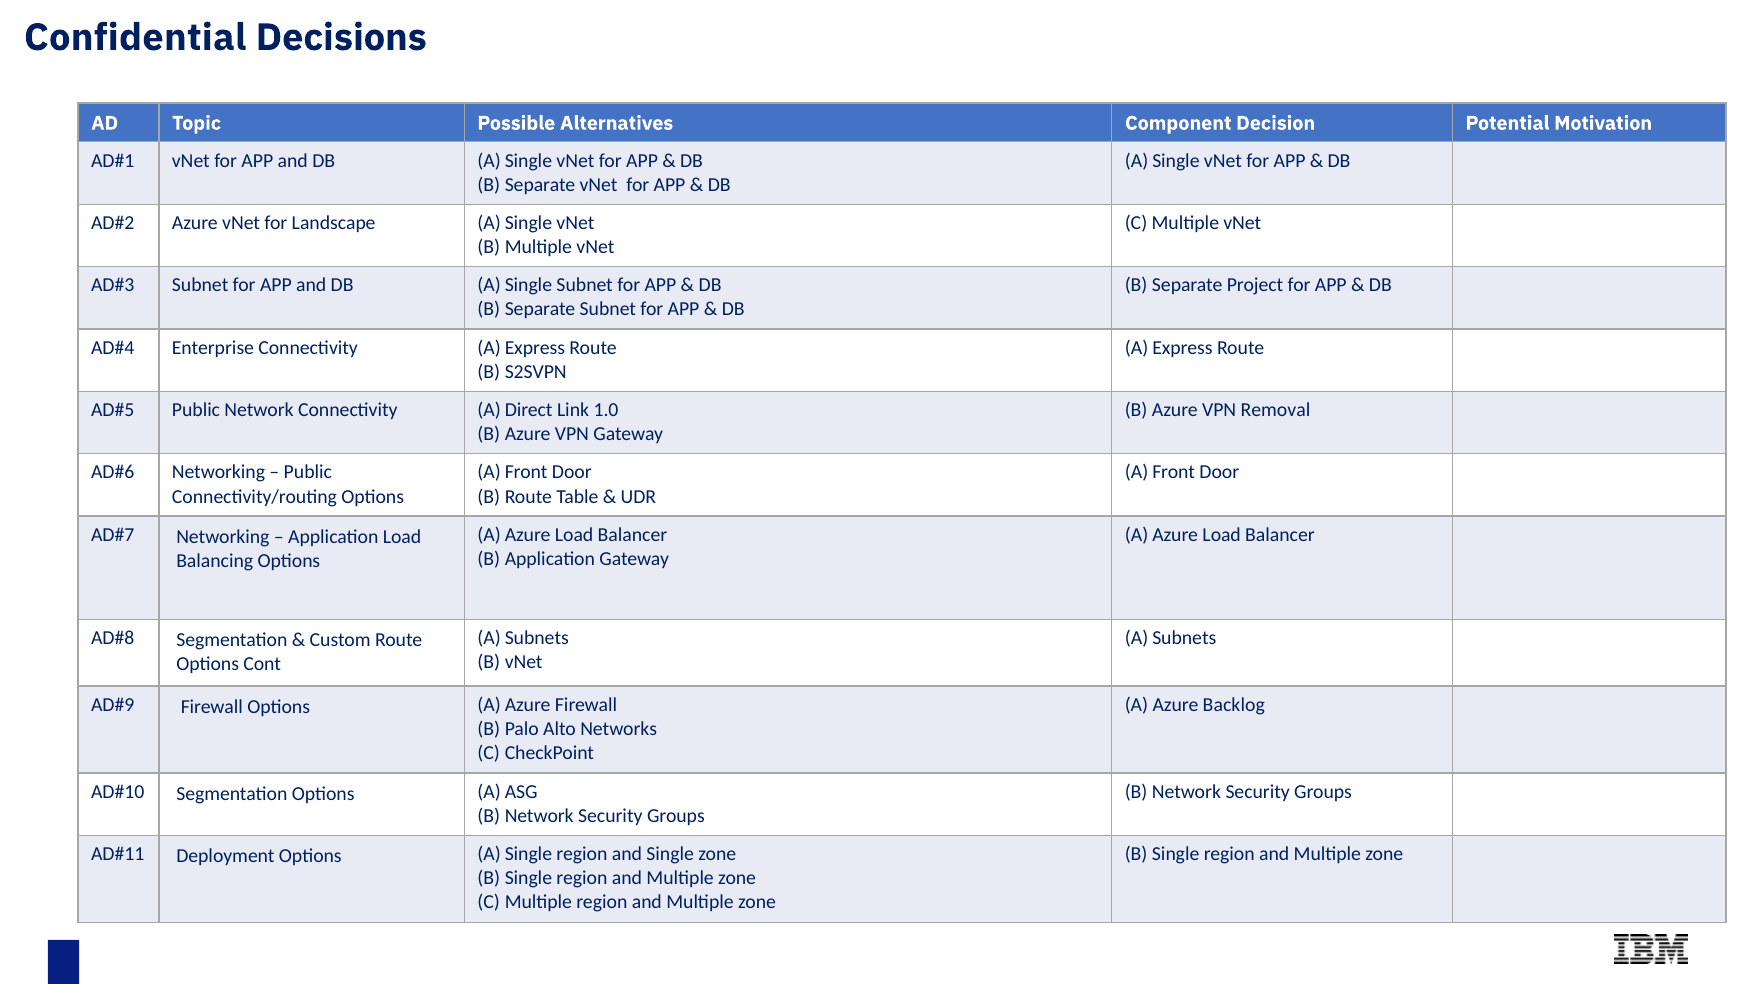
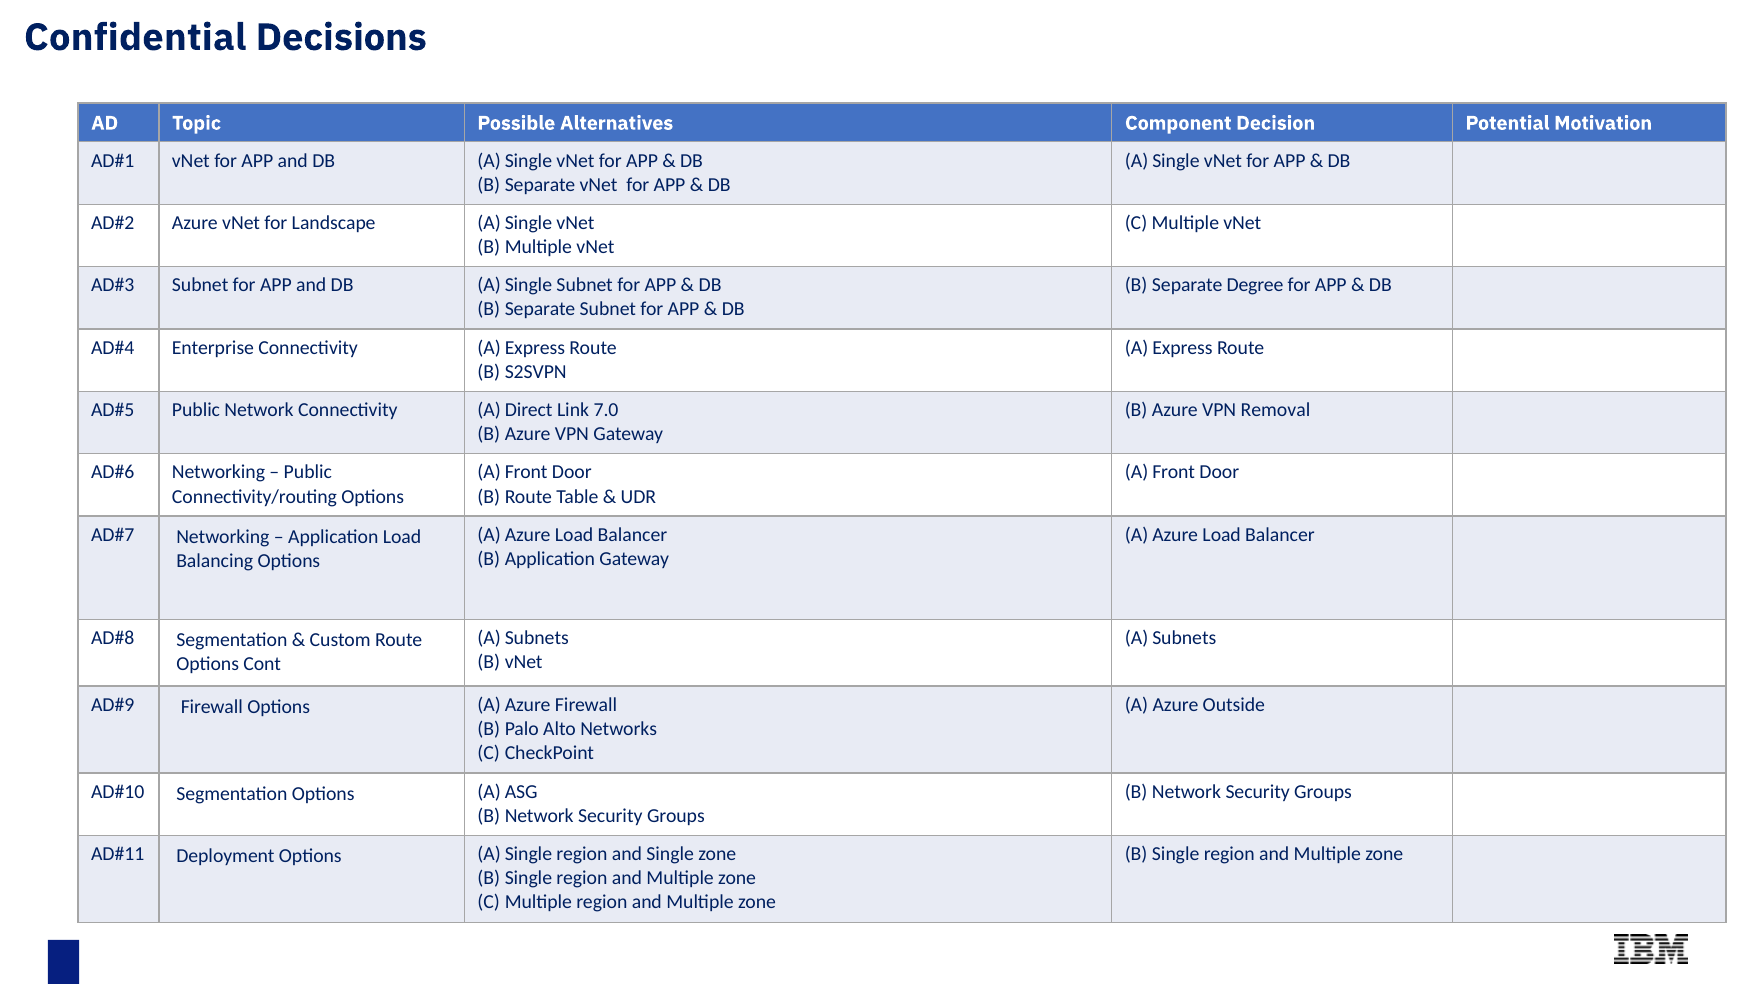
Project: Project -> Degree (1255, 285)
1.0: 1.0 -> 7.0 (606, 410)
Backlog: Backlog -> Outside (1234, 705)
